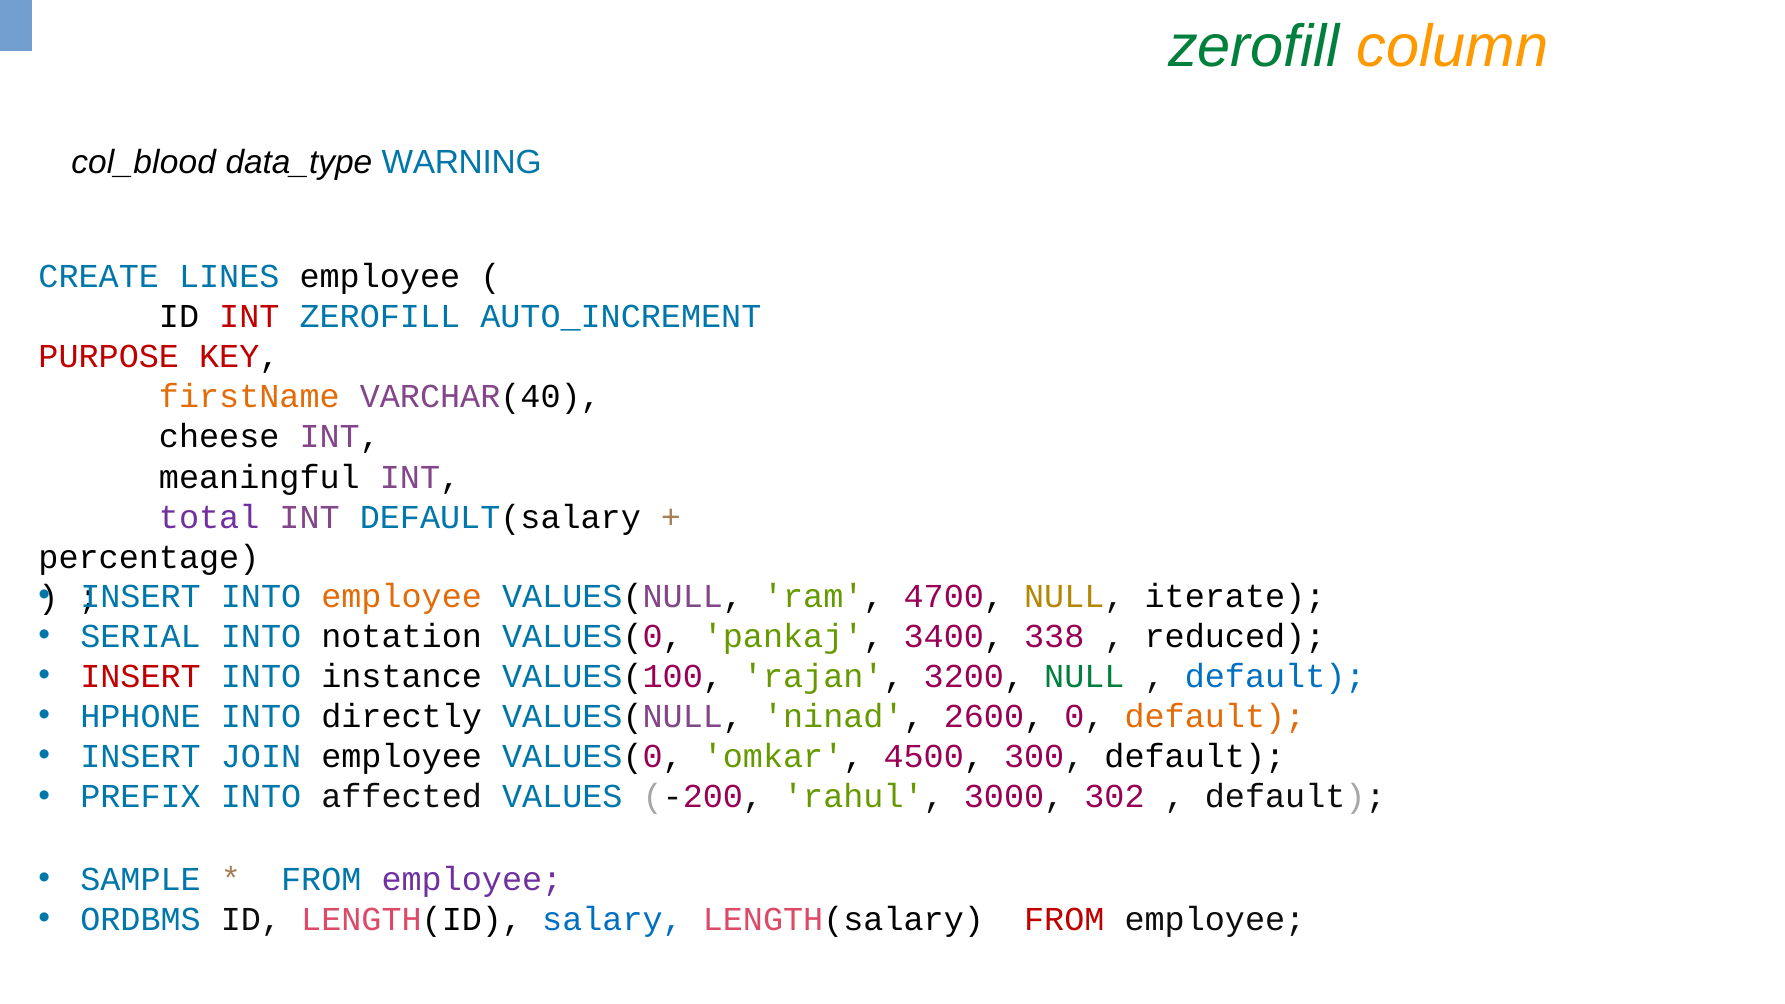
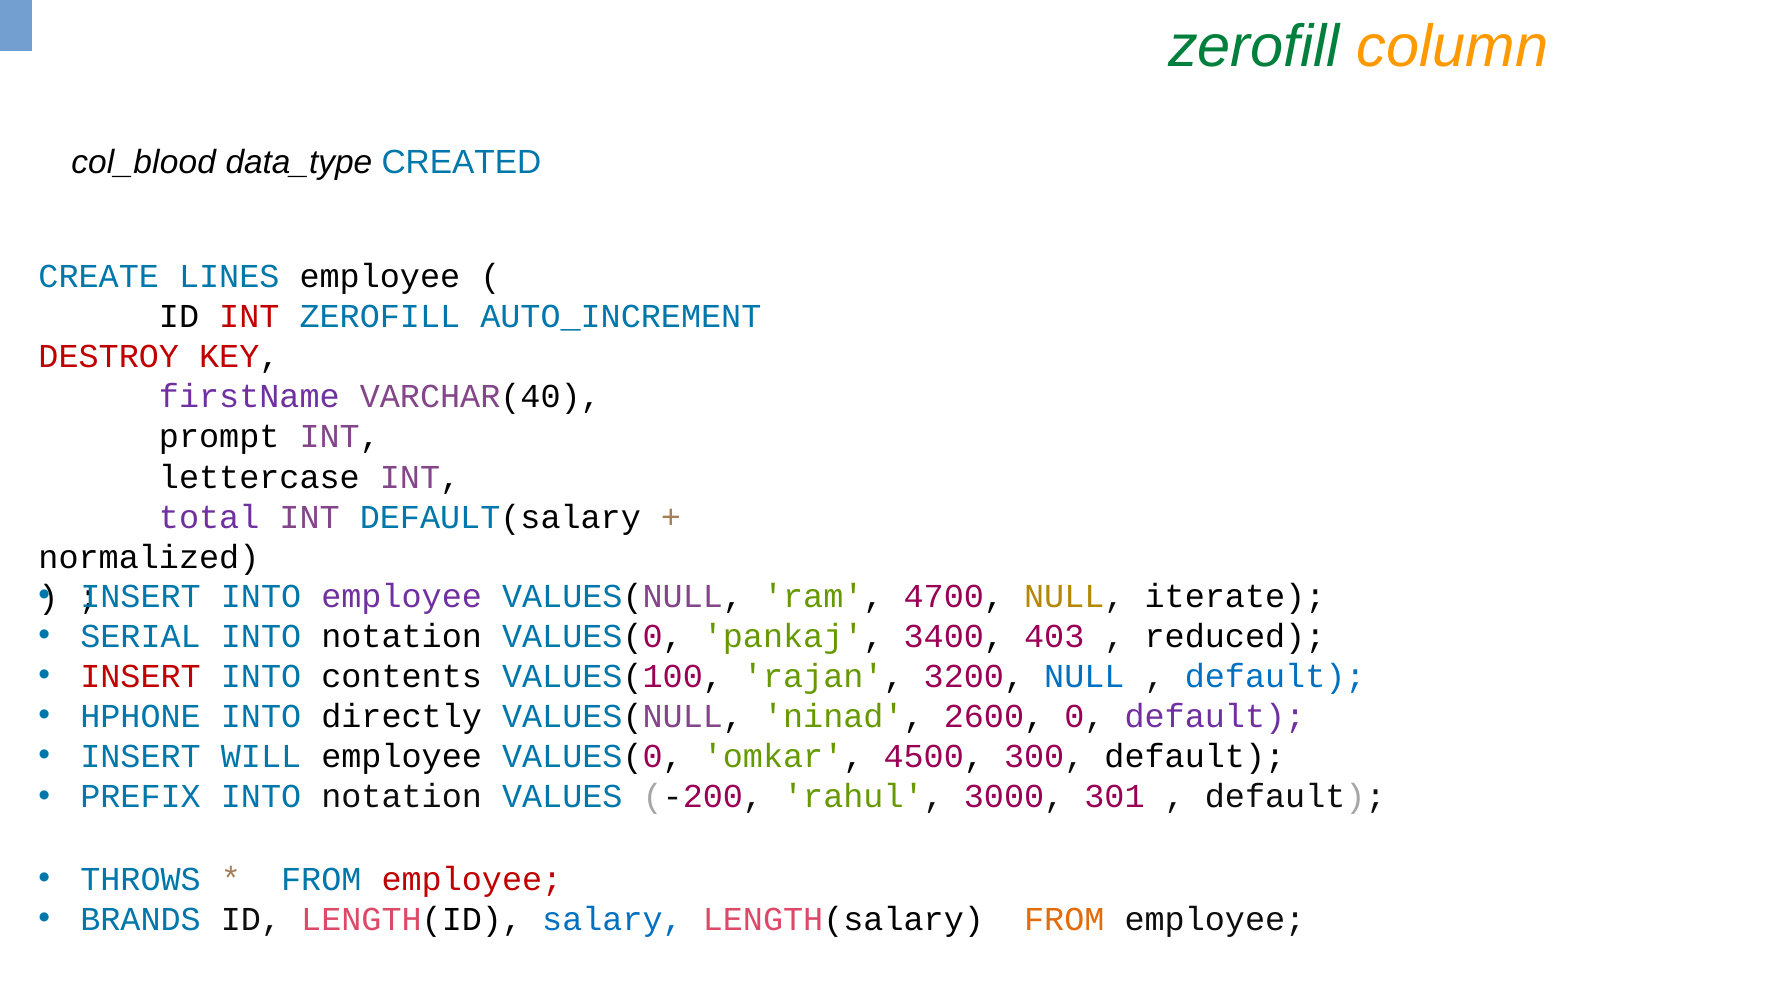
WARNING: WARNING -> CREATED (461, 162)
PURPOSE: PURPOSE -> DESTROY (109, 357)
firstName colour: orange -> purple (249, 397)
cheese: cheese -> prompt (219, 437)
meaningful: meaningful -> lettercase (259, 477)
percentage: percentage -> normalized (149, 557)
employee colour: orange -> purple (402, 596)
338: 338 -> 403 (1054, 636)
instance: instance -> contents (402, 676)
NULL colour: green -> blue (1084, 676)
default colour: orange -> purple (1215, 717)
JOIN: JOIN -> WILL (261, 757)
affected: affected -> notation (402, 797)
302: 302 -> 301 (1114, 797)
SAMPLE: SAMPLE -> THROWS (141, 879)
employee colour: purple -> red (472, 879)
ORDBMS: ORDBMS -> BRANDS (141, 919)
FROM colour: red -> orange (1064, 919)
